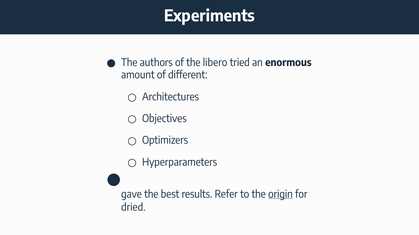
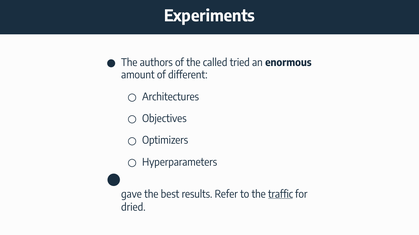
libero: libero -> called (215, 63)
origin: origin -> traffic (281, 195)
